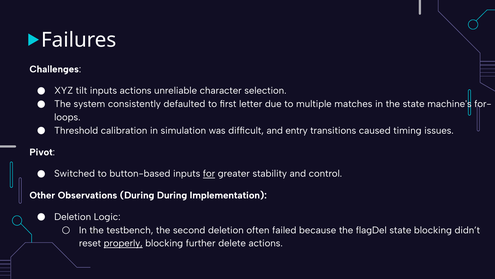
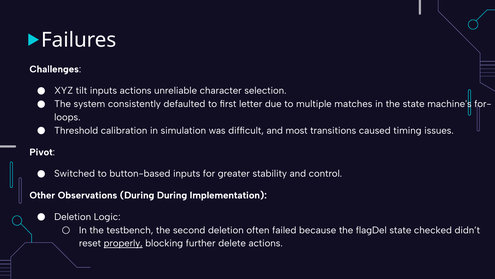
entry: entry -> most (297, 130)
for underline: present -> none (209, 173)
state blocking: blocking -> checked (433, 230)
